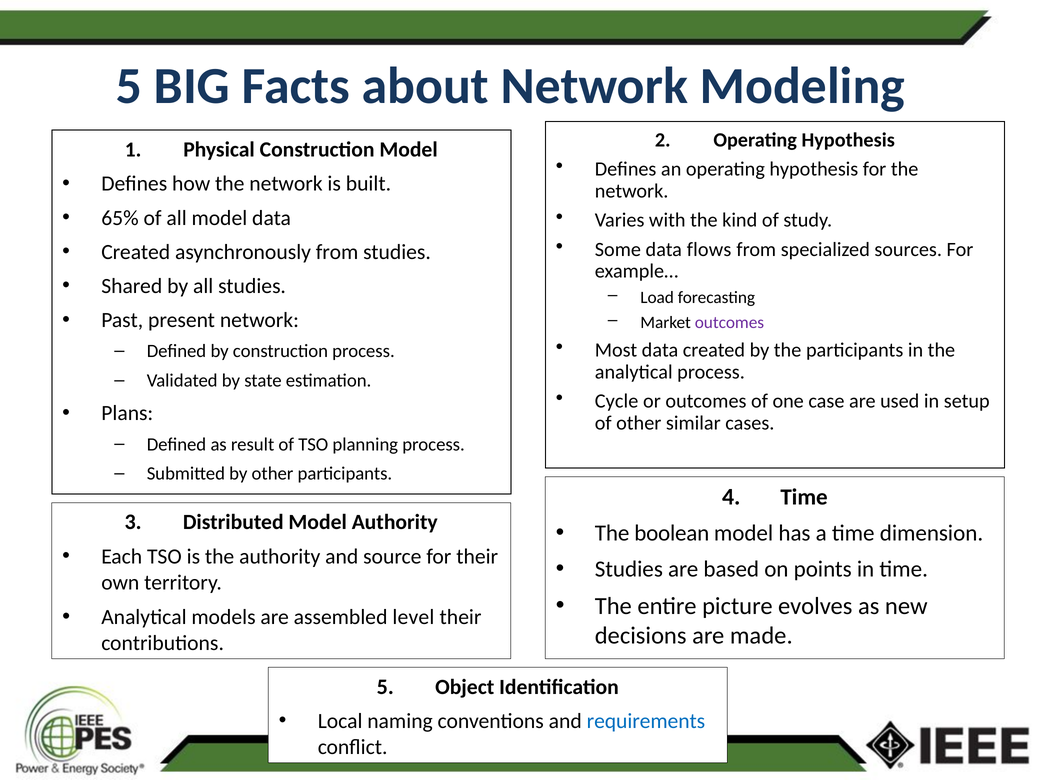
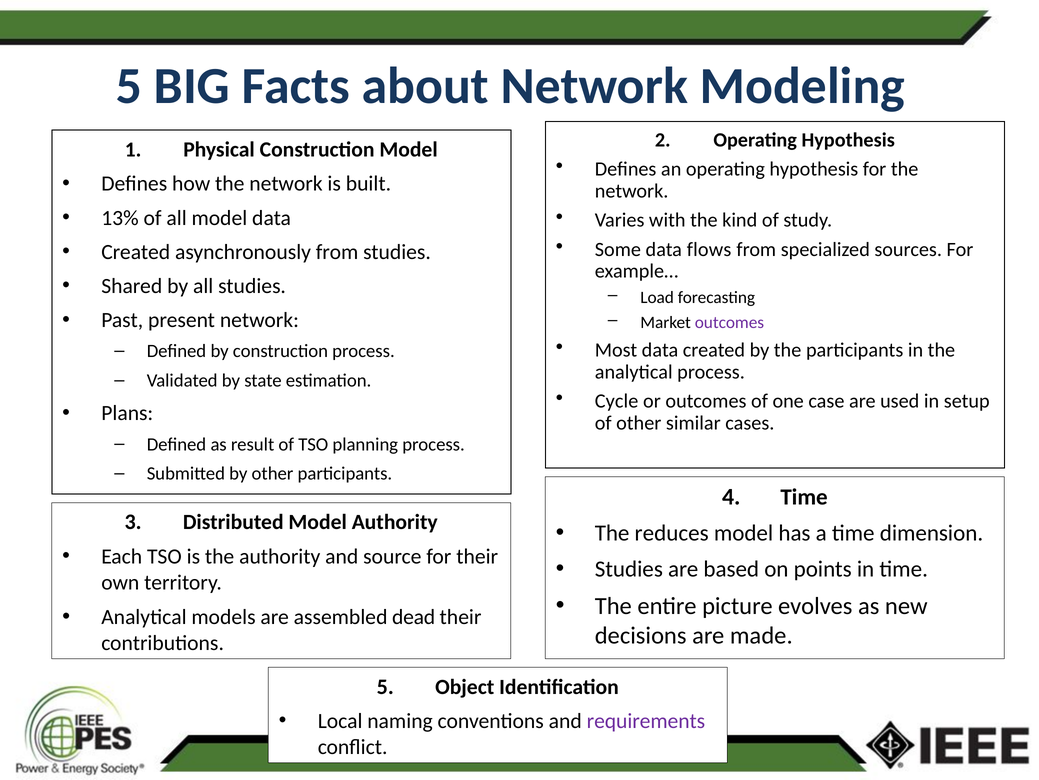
65%: 65% -> 13% (120, 218)
boolean: boolean -> reduces (672, 533)
level: level -> dead (414, 616)
requirements colour: blue -> purple (646, 720)
